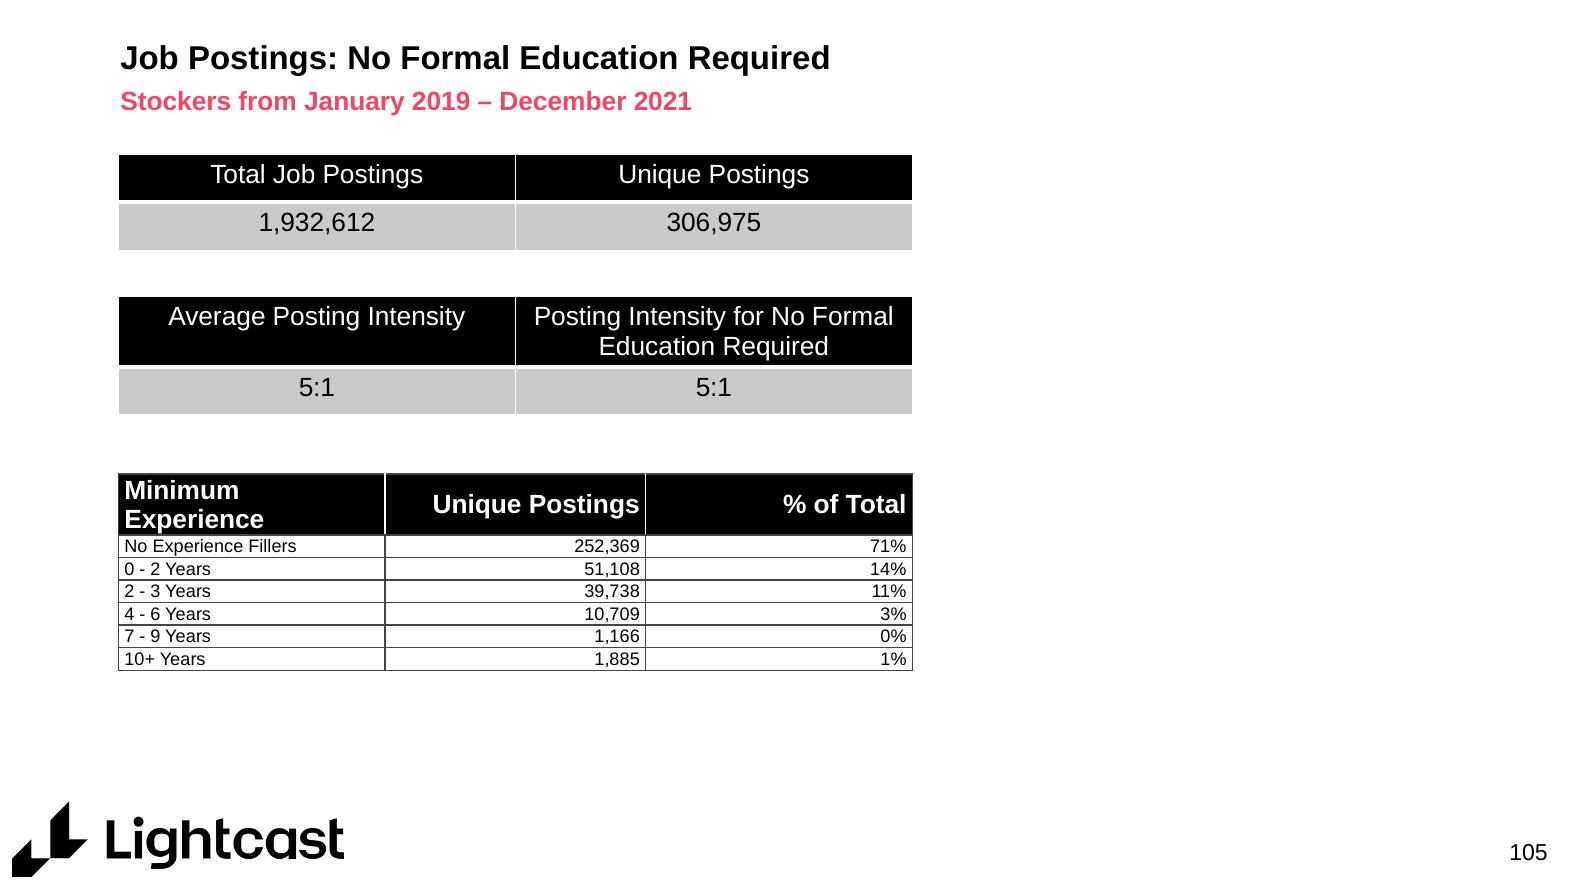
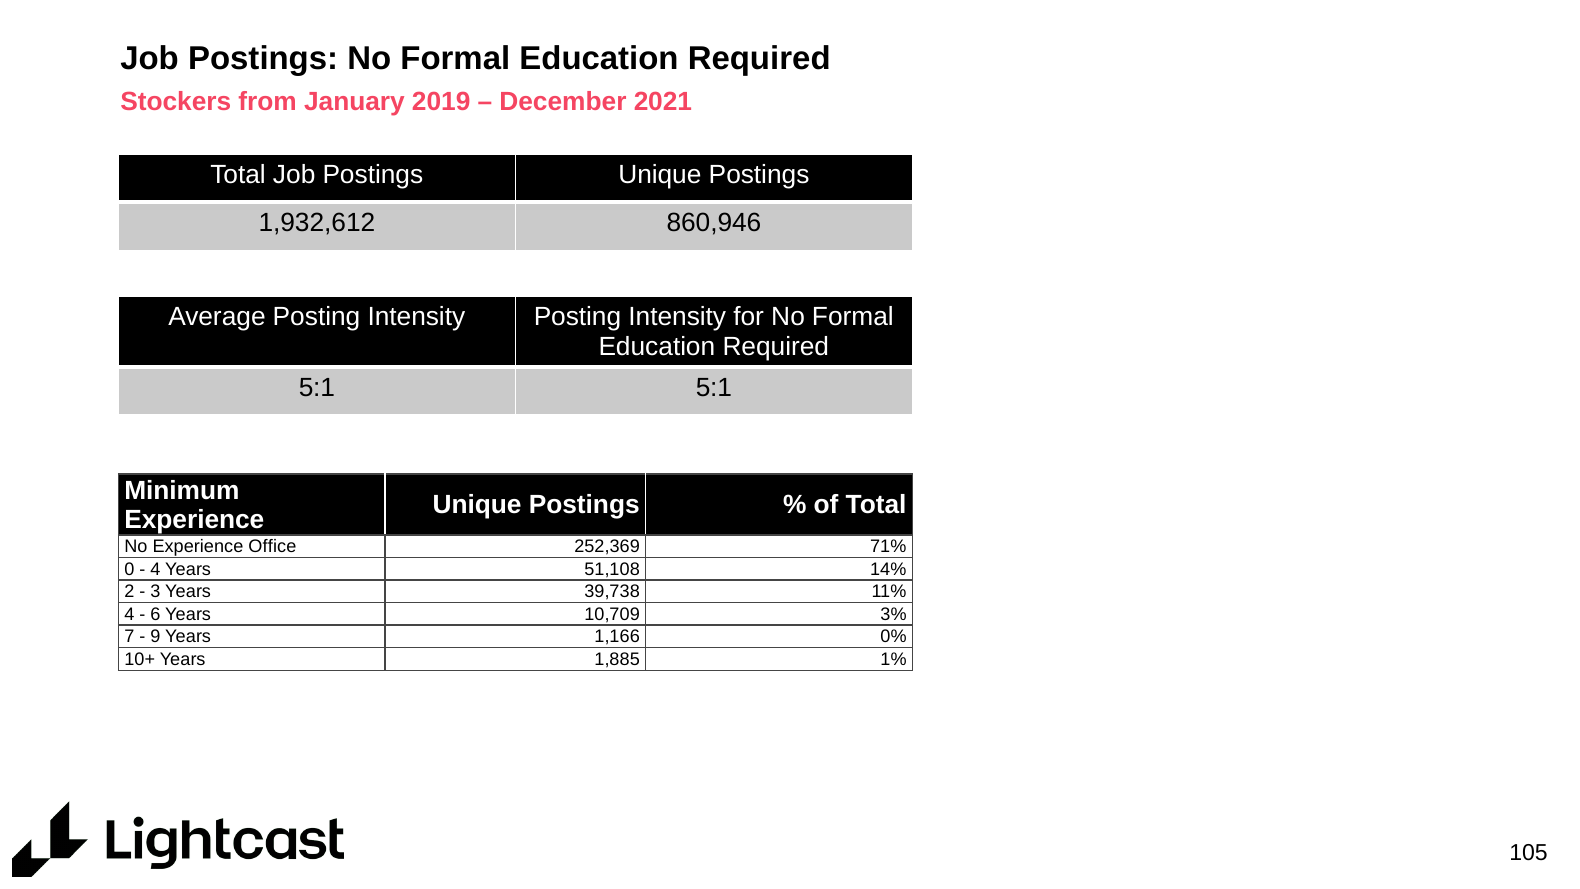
306,975: 306,975 -> 860,946 (714, 223)
Fillers: Fillers -> Office (272, 546)
2: 2 -> 4 (156, 569)
